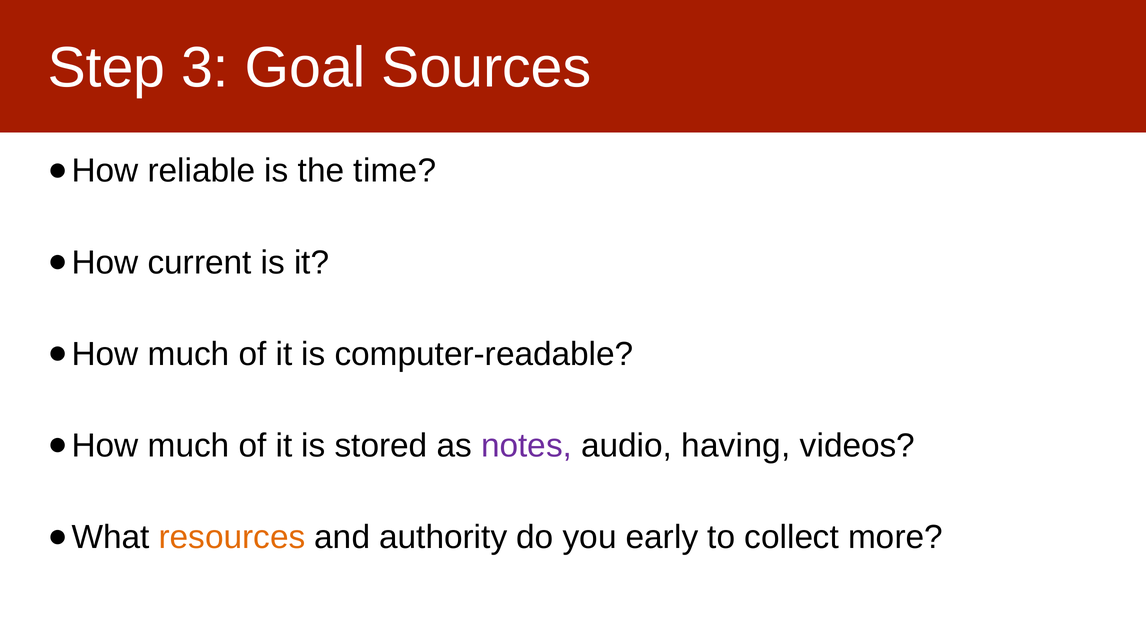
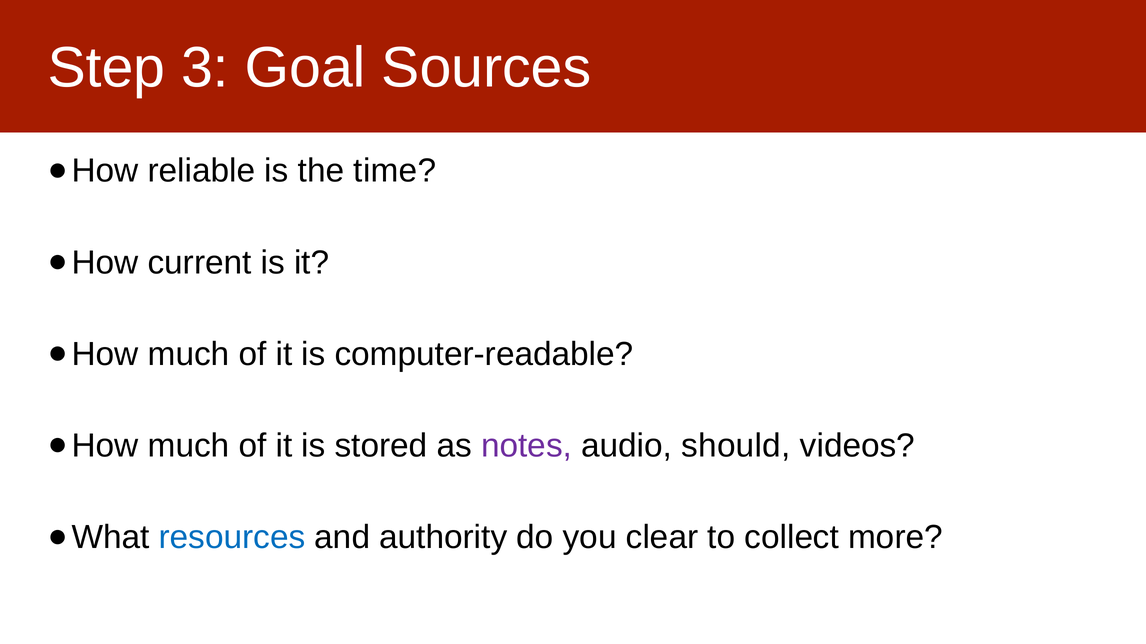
having: having -> should (736, 446)
resources colour: orange -> blue (232, 538)
early: early -> clear (662, 538)
